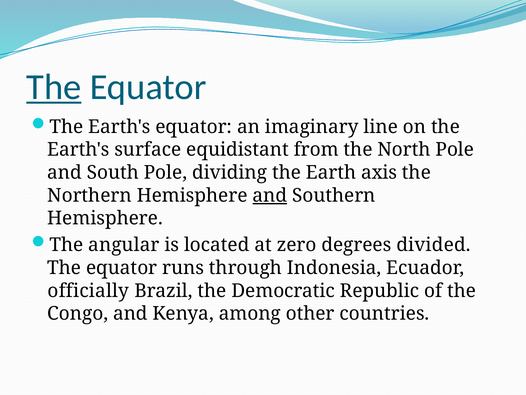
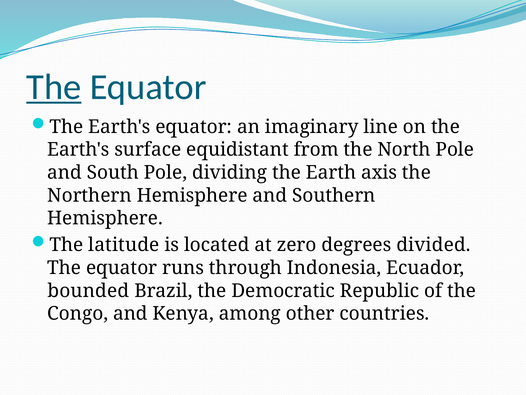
and underline: present -> none (270, 195)
angular: angular -> latitude (124, 245)
officially: officially -> bounded (88, 290)
